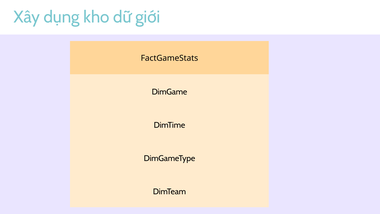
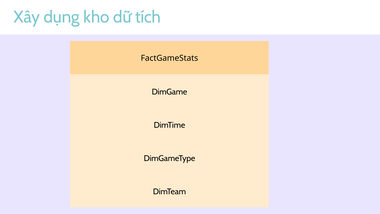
giới: giới -> tích (148, 17)
